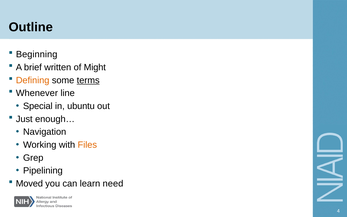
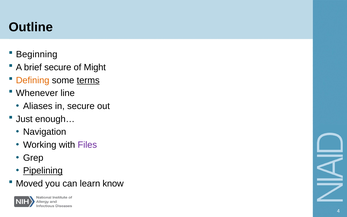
brief written: written -> secure (58, 67)
Special: Special -> Aliases (38, 106)
in ubuntu: ubuntu -> secure (81, 106)
Files colour: orange -> purple (87, 145)
Pipelining underline: none -> present (43, 171)
need: need -> know (113, 184)
